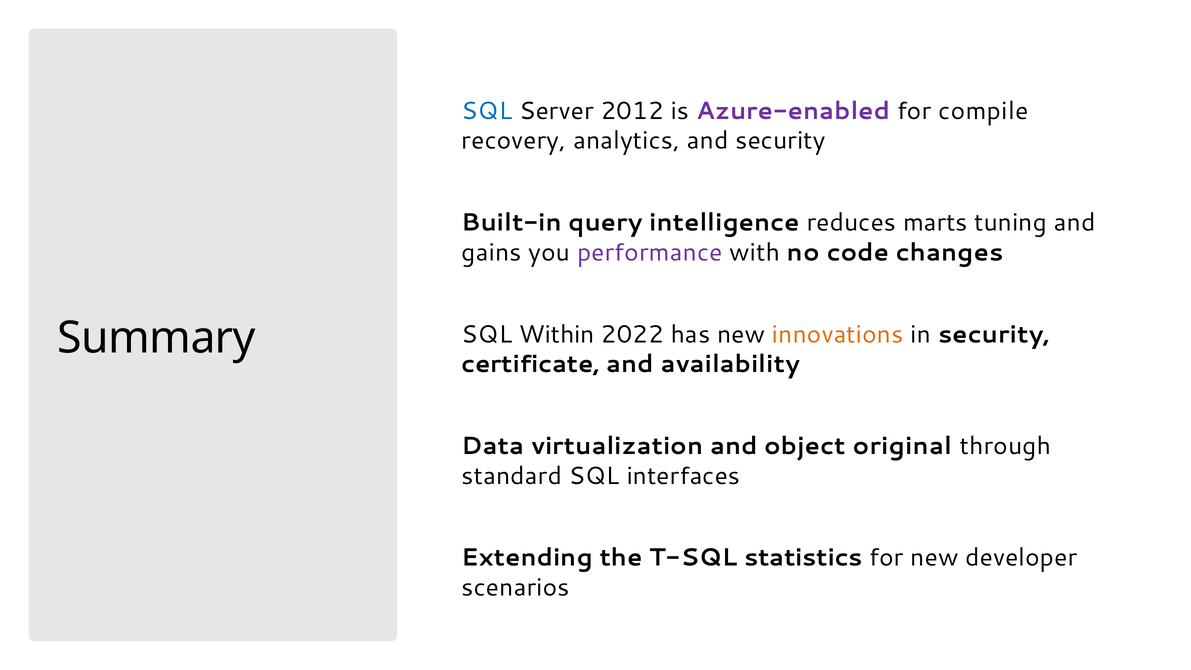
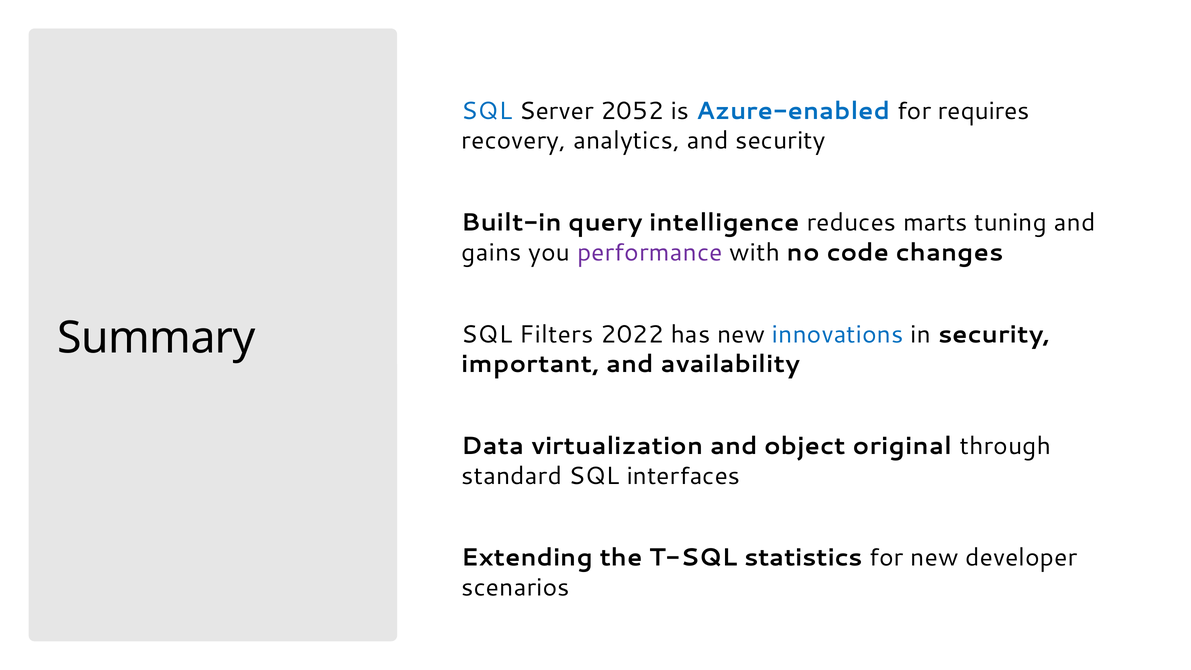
2012: 2012 -> 2052 (632, 111)
Azure-enabled colour: purple -> blue (793, 111)
compile: compile -> requires (984, 111)
Within: Within -> Filters (556, 334)
innovations colour: orange -> blue (838, 334)
certificate: certificate -> important (530, 364)
